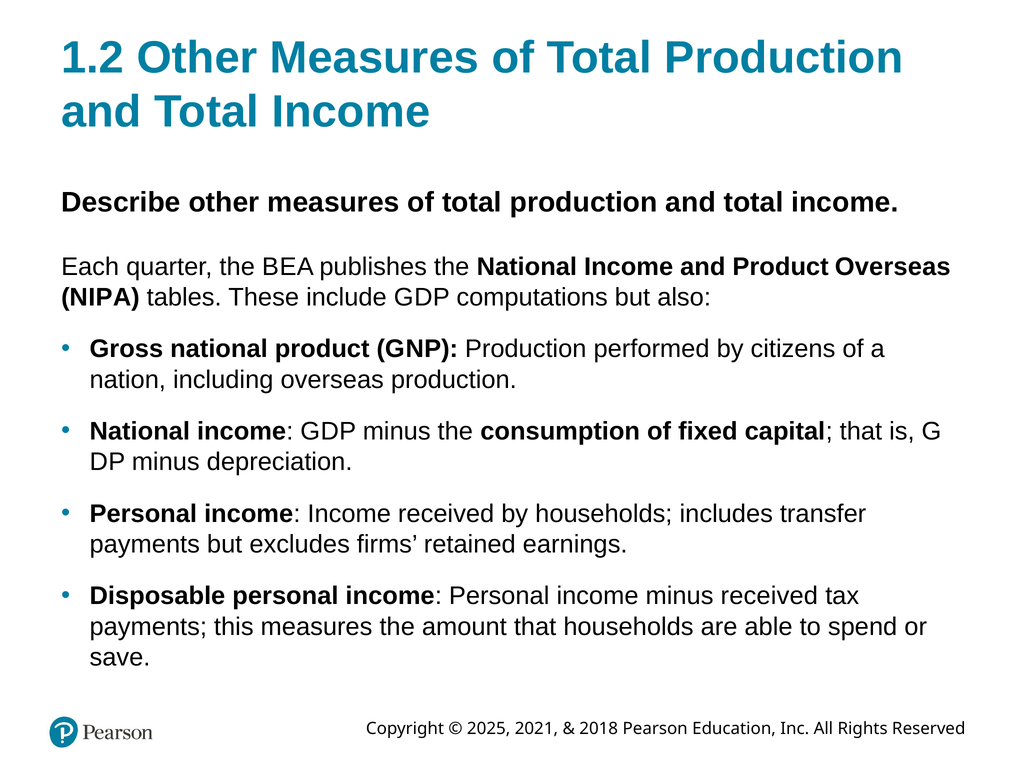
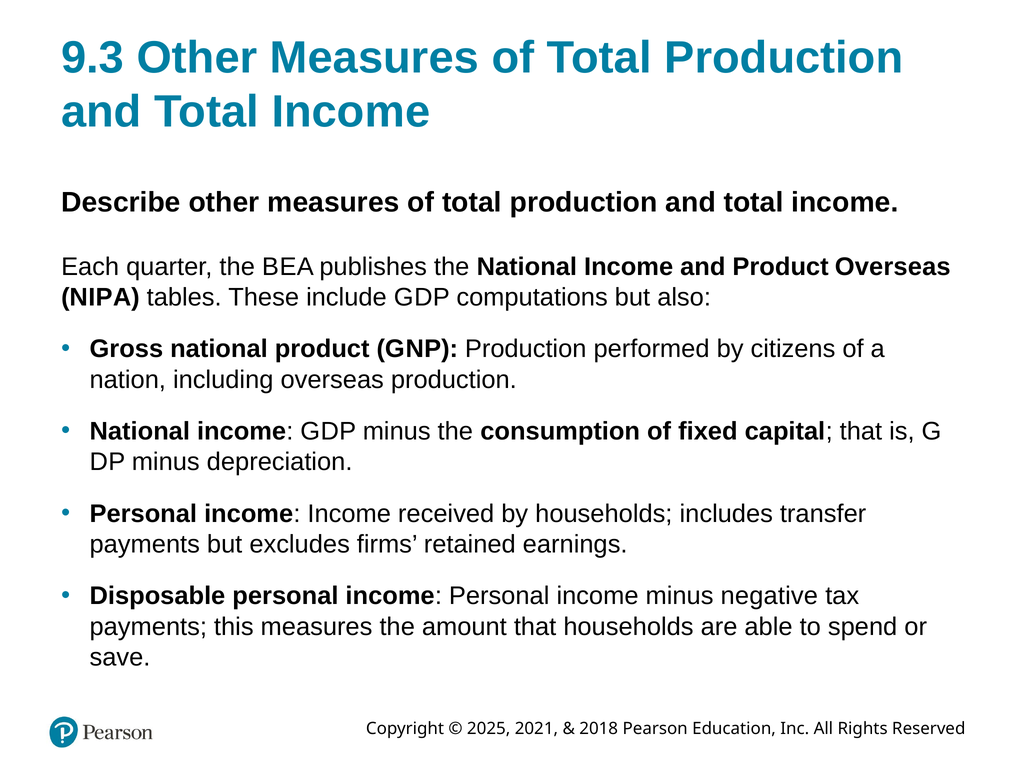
1.2: 1.2 -> 9.3 (93, 58)
minus received: received -> negative (769, 596)
